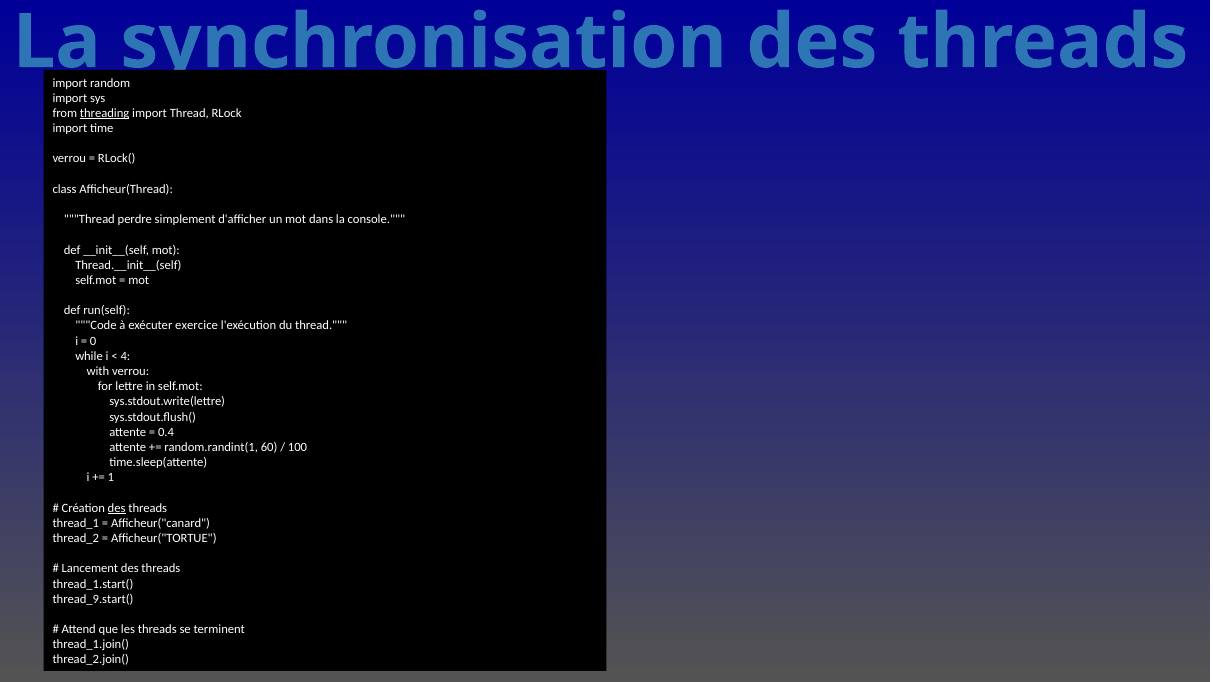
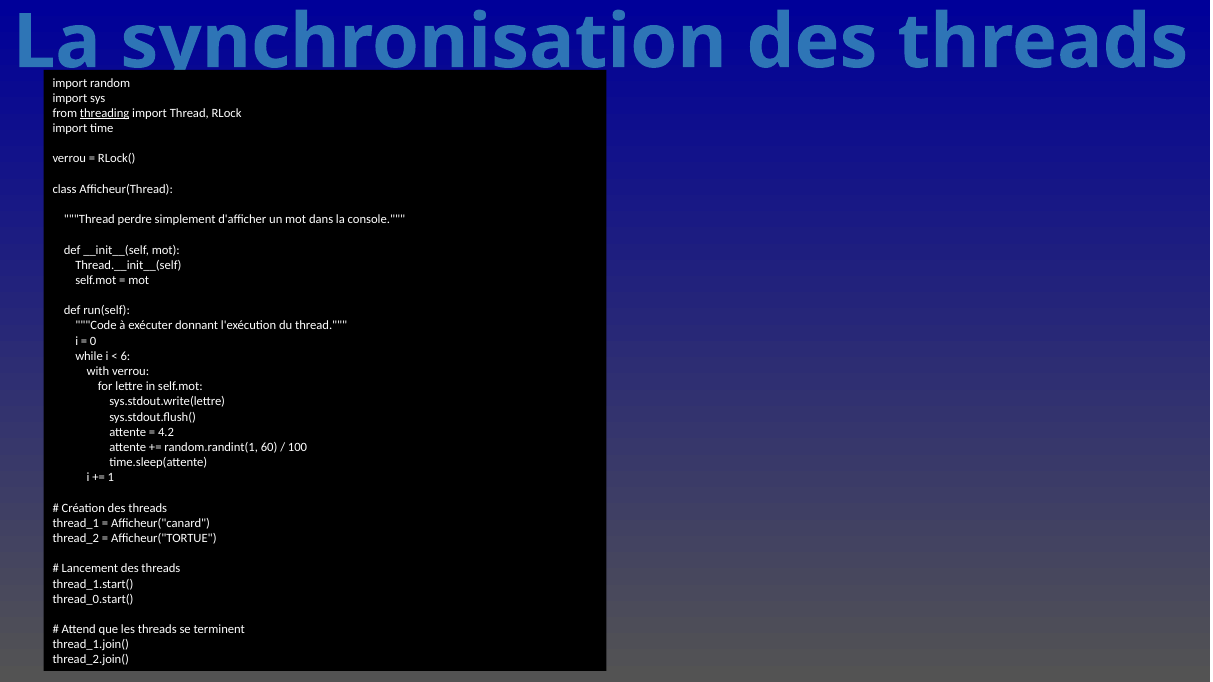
exercice: exercice -> donnant (197, 326)
4: 4 -> 6 (125, 356)
0.4: 0.4 -> 4.2 (166, 432)
des underline: present -> none (117, 508)
thread_9.start(: thread_9.start( -> thread_0.start( (93, 599)
